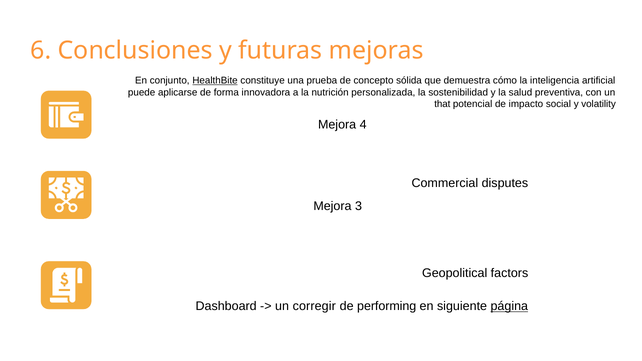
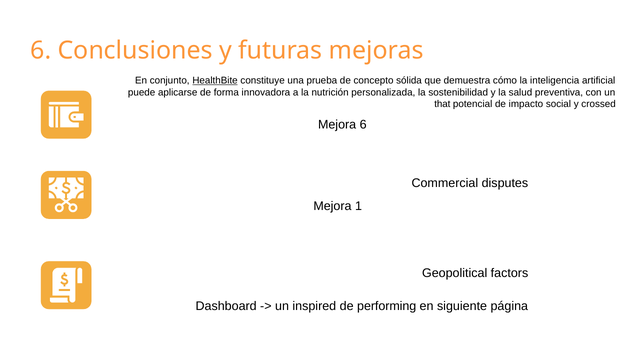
volatility: volatility -> crossed (599, 104)
Mejora 4: 4 -> 6 (363, 125)
3: 3 -> 1 (359, 206)
corregir: corregir -> inspired (314, 306)
página underline: present -> none (509, 306)
